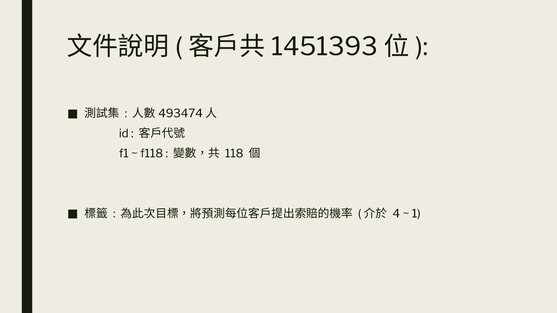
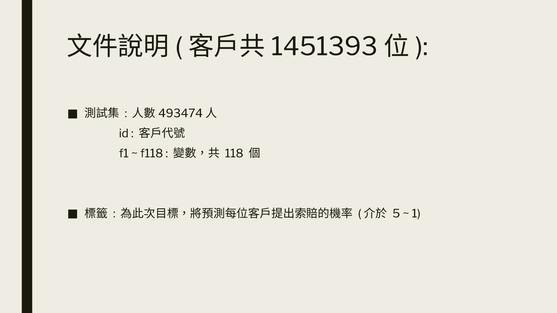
4: 4 -> 5 (396, 214)
